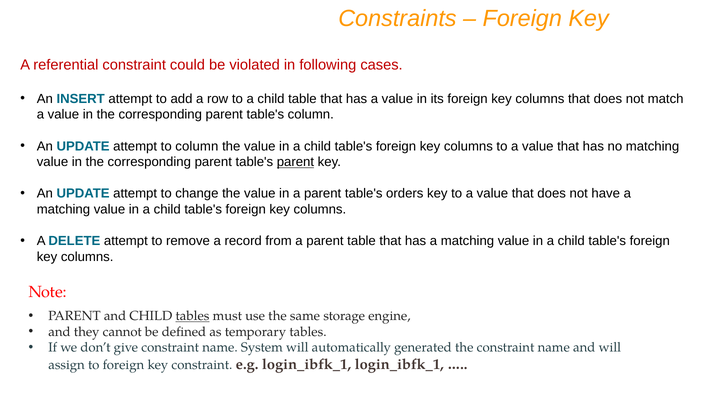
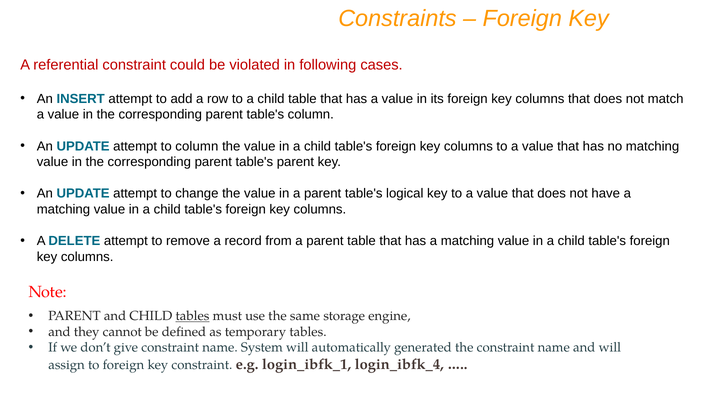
parent underline: present -> none (295, 162)
orders: orders -> logical (405, 194)
login_ibfk_1 login_ibfk_1: login_ibfk_1 -> login_ibfk_4 (399, 364)
